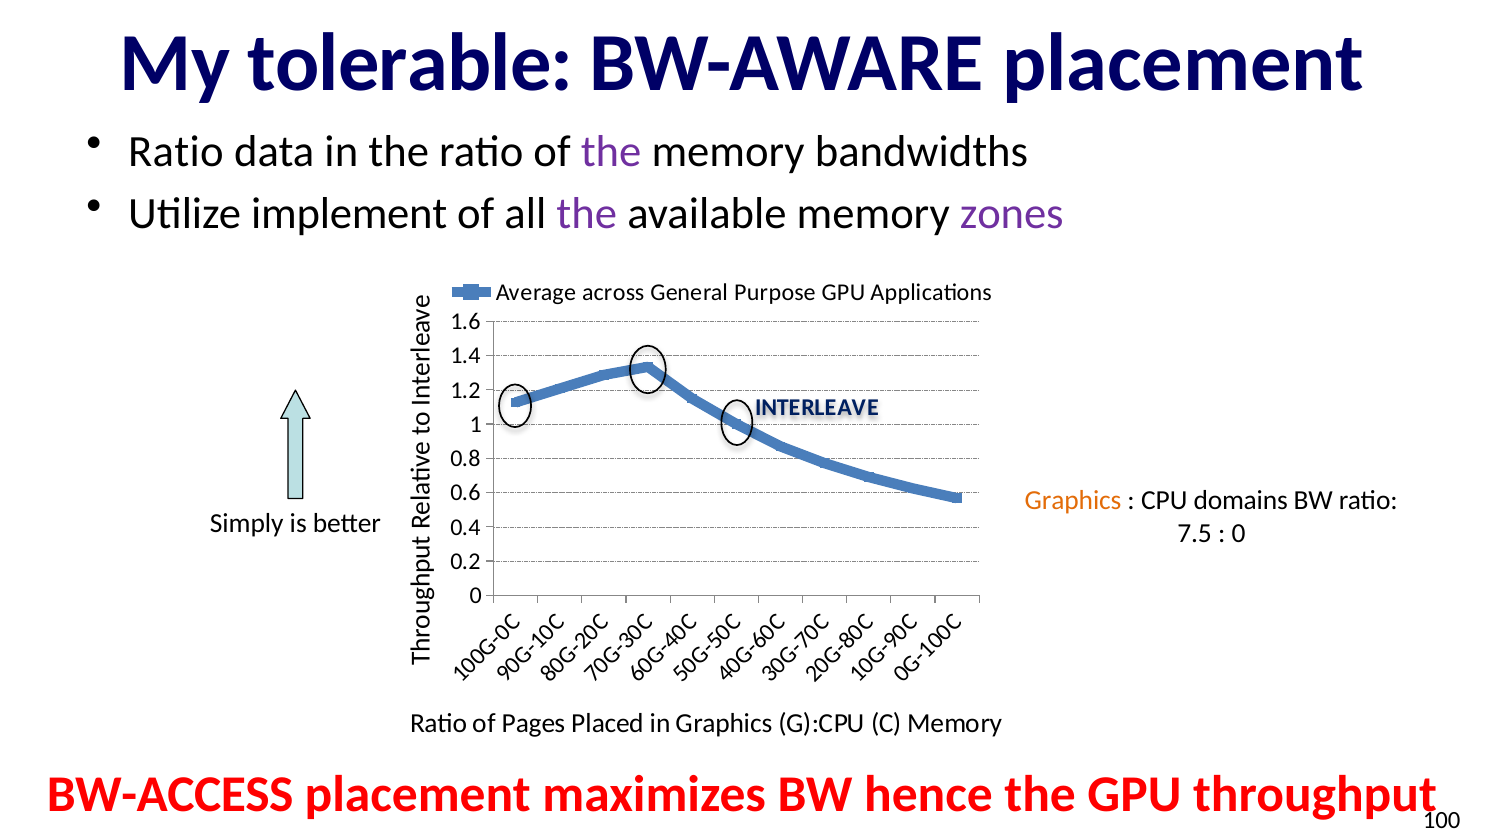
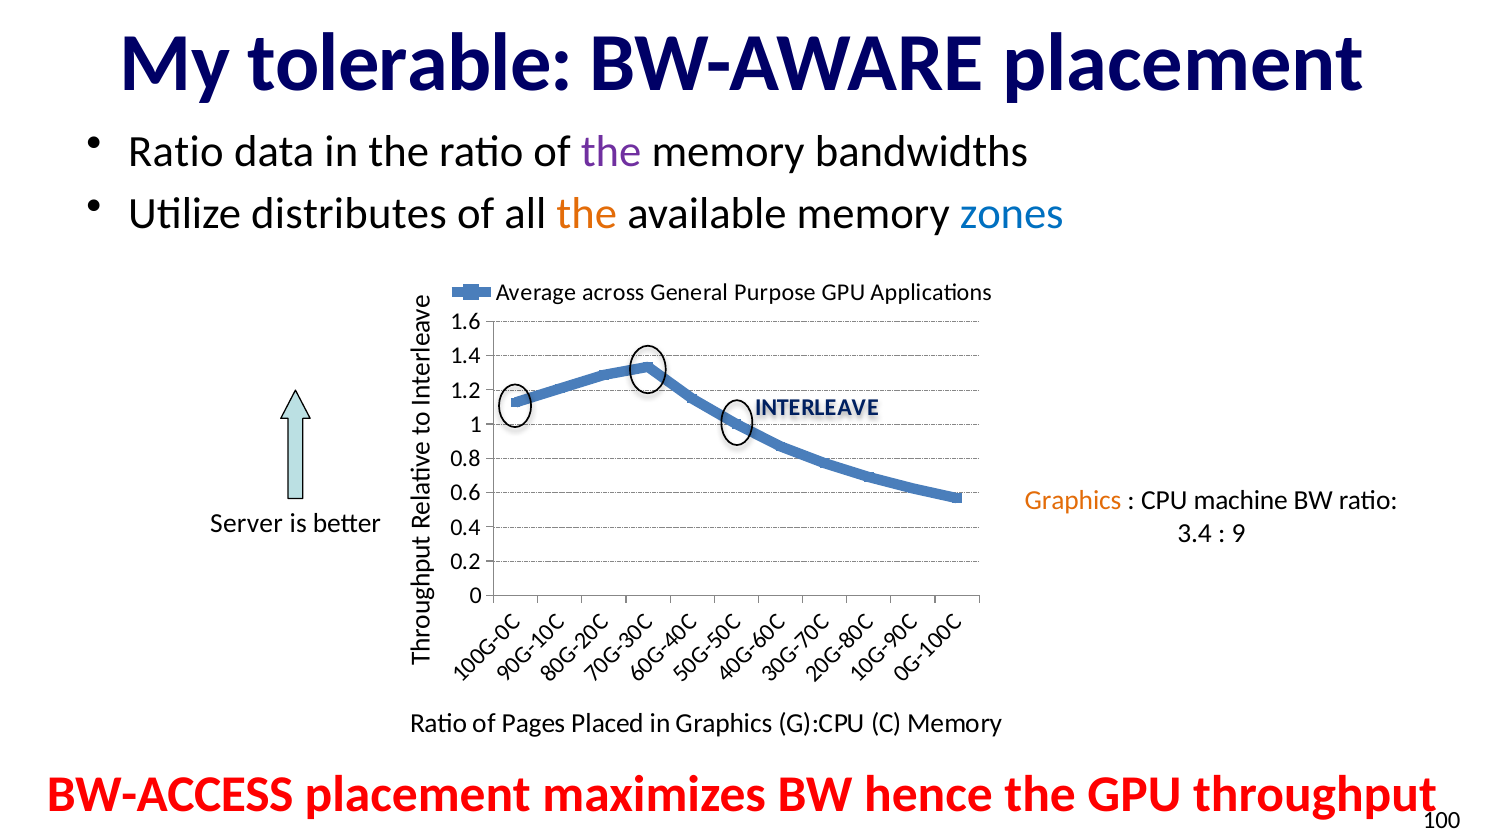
implement: implement -> distributes (349, 214)
the colour: purple -> orange (587, 214)
zones colour: purple -> blue (1012, 214)
domains: domains -> machine (1241, 501)
Simply: Simply -> Server (247, 523)
7.5: 7.5 -> 3.4 (1195, 534)
0: 0 -> 9 (1239, 534)
